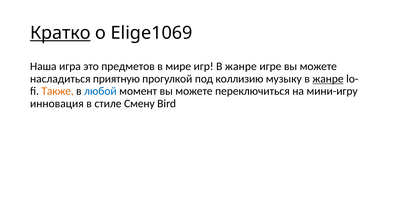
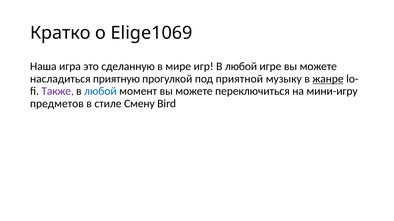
Кратко underline: present -> none (60, 33)
предметов: предметов -> сделанную (128, 67)
игр В жанре: жанре -> любой (241, 67)
коллизию: коллизию -> приятной (239, 79)
Также colour: orange -> purple (58, 91)
инновация: инновация -> предметов (57, 104)
